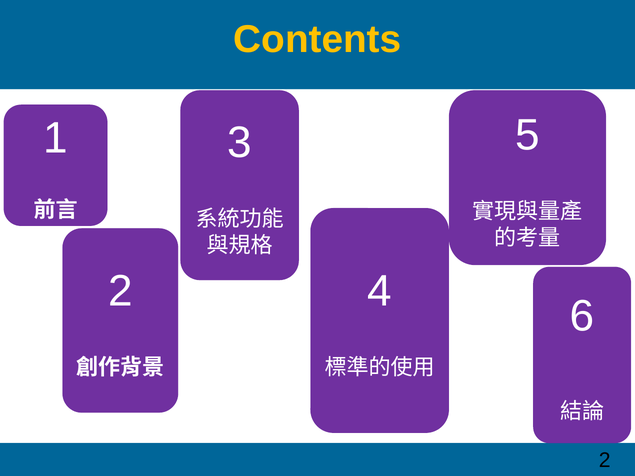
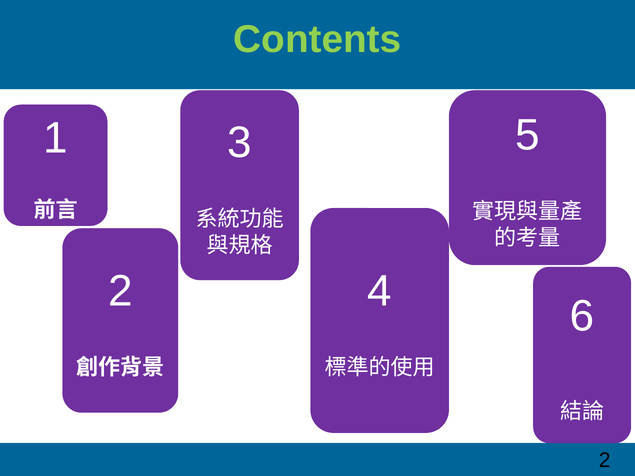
Contents colour: yellow -> light green (317, 39)
